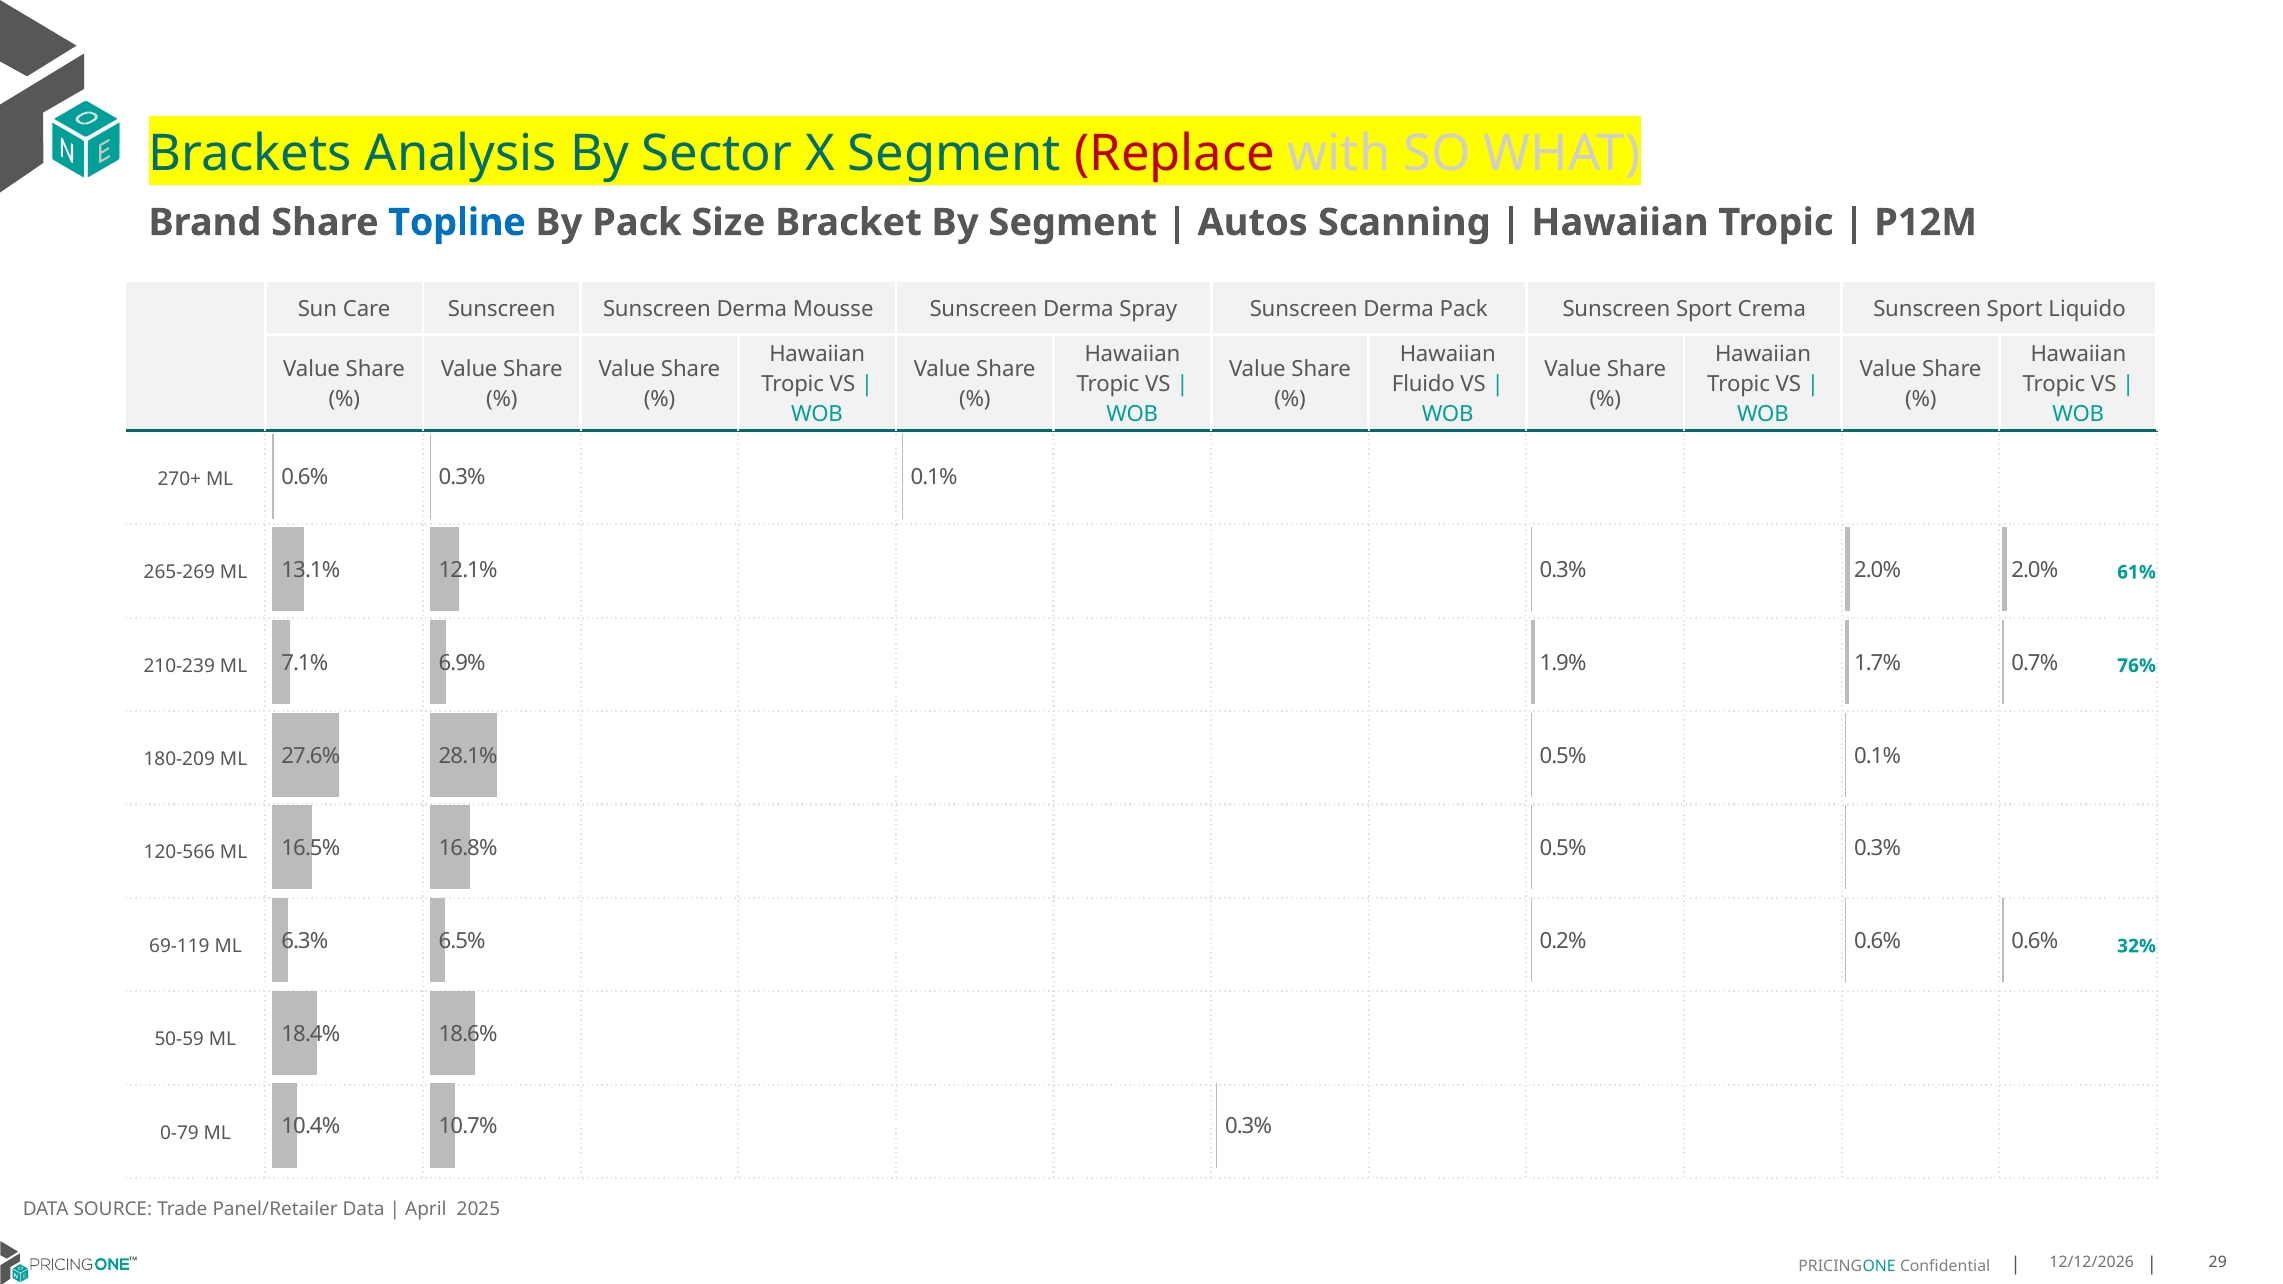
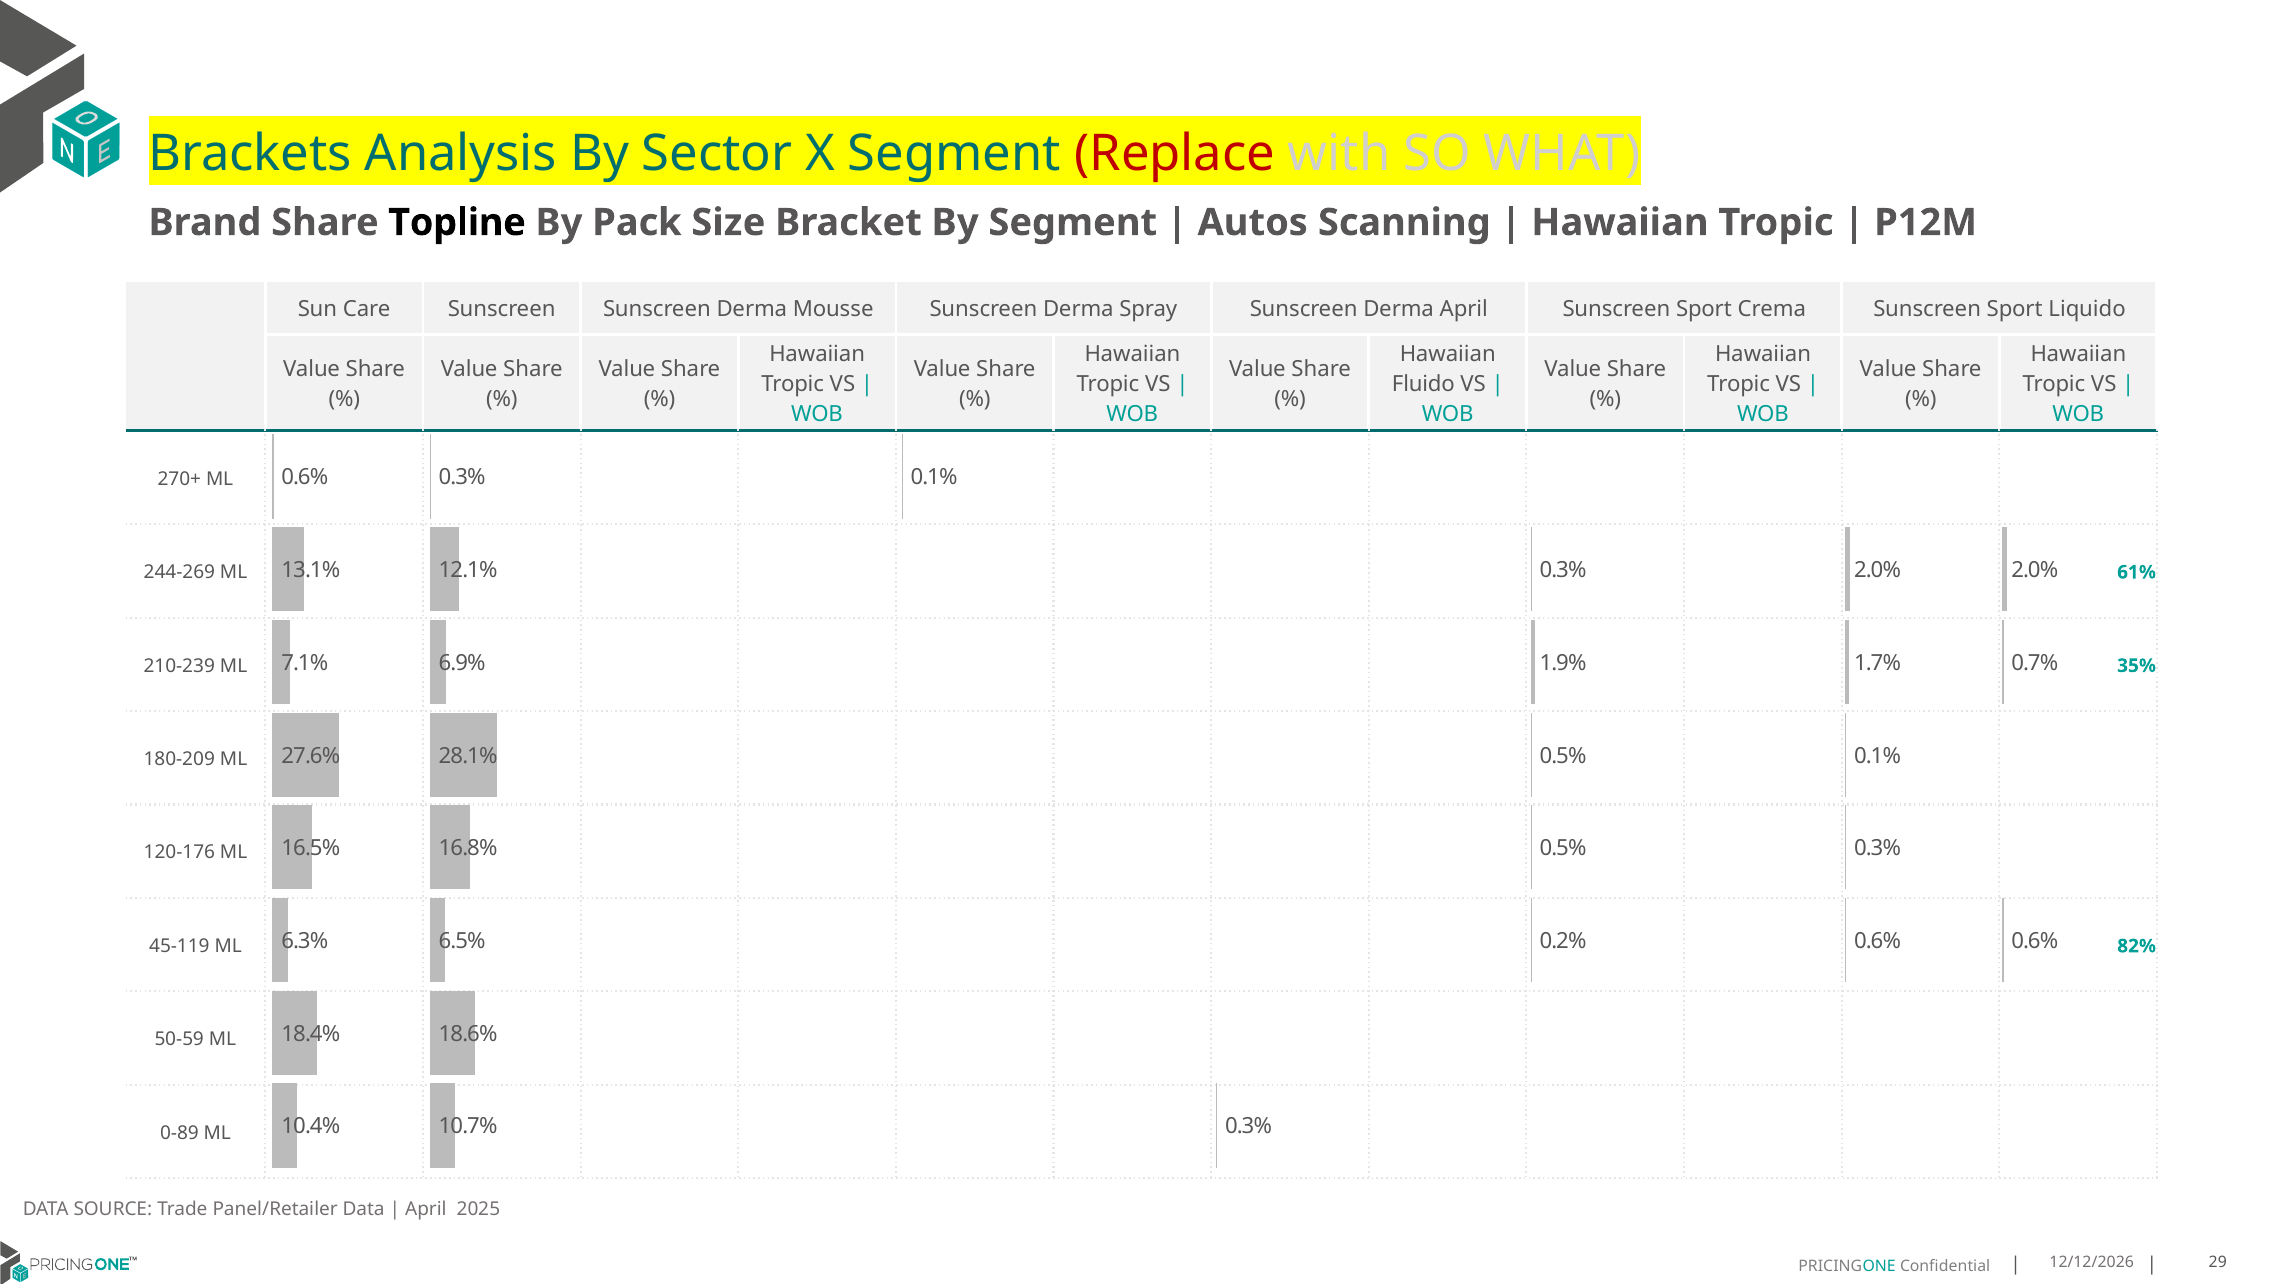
Topline colour: blue -> black (457, 223)
Derma Pack: Pack -> April (1464, 309)
265-269: 265-269 -> 244-269 (179, 572)
76%: 76% -> 35% (2137, 666)
120-566: 120-566 -> 120-176 (179, 853)
69-119: 69-119 -> 45-119 (179, 946)
32%: 32% -> 82% (2137, 946)
0-79: 0-79 -> 0-89 (179, 1133)
